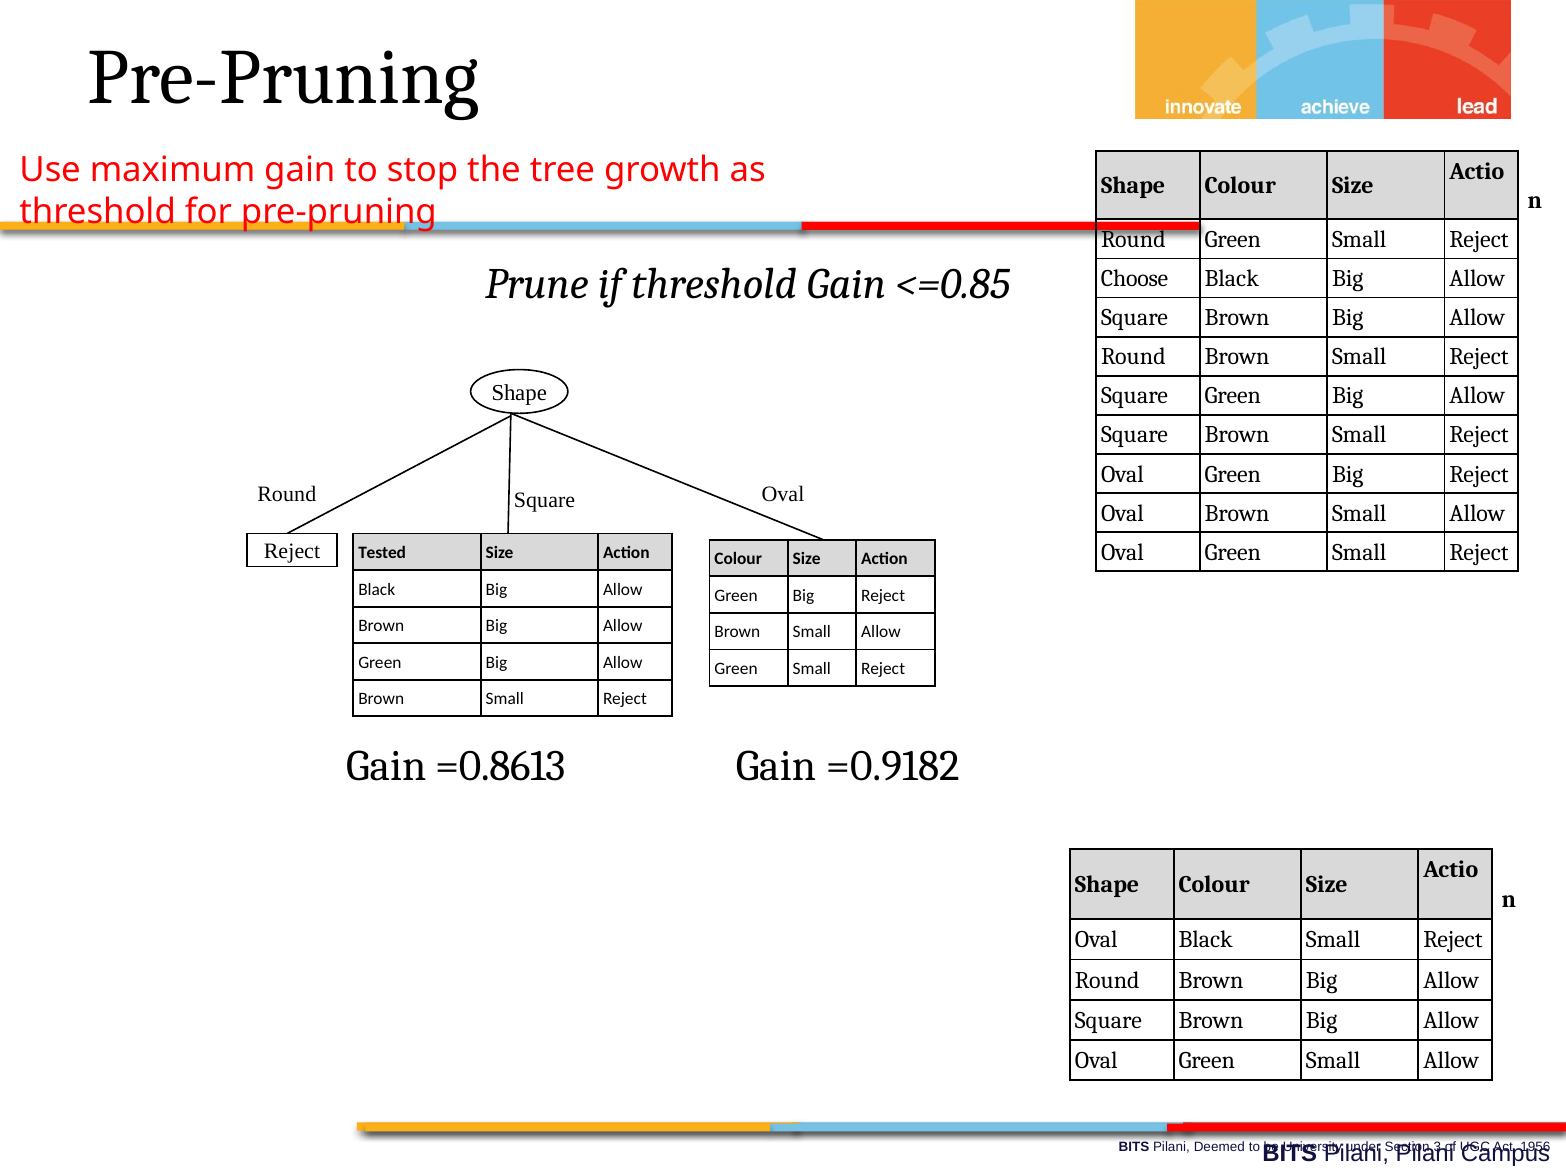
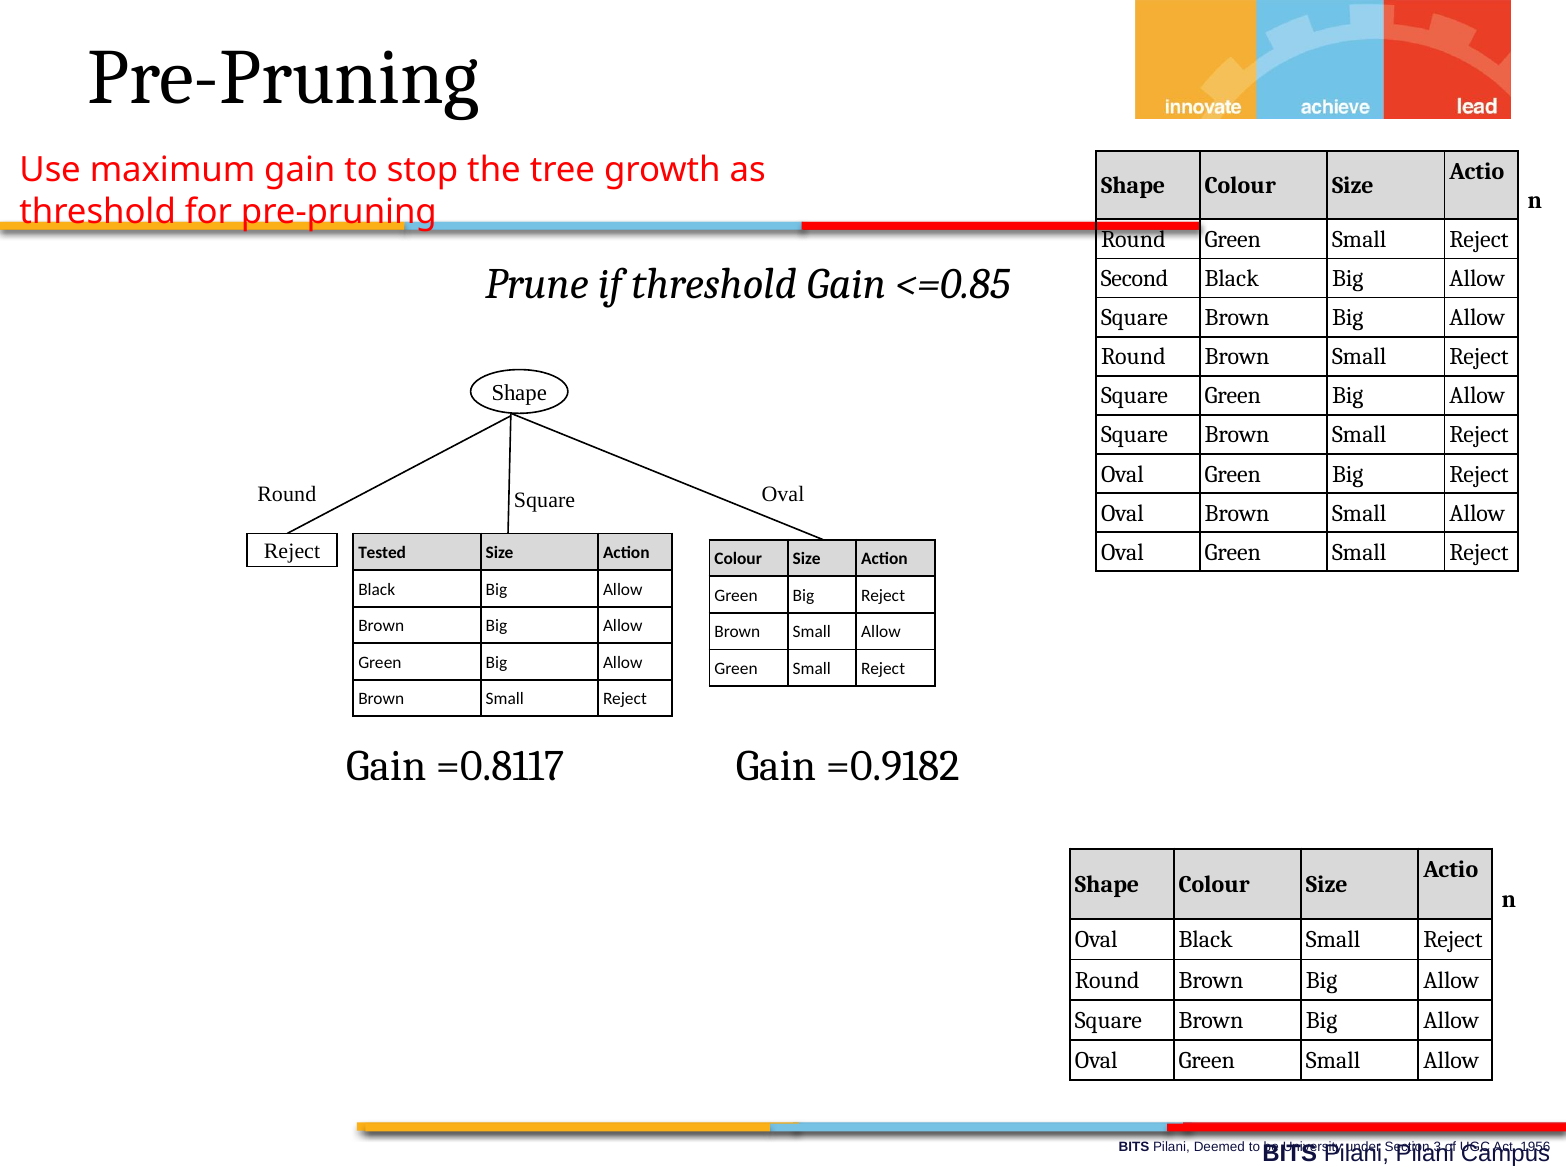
Choose: Choose -> Second (1135, 279)
=0.8613: =0.8613 -> =0.8117 (500, 765)
